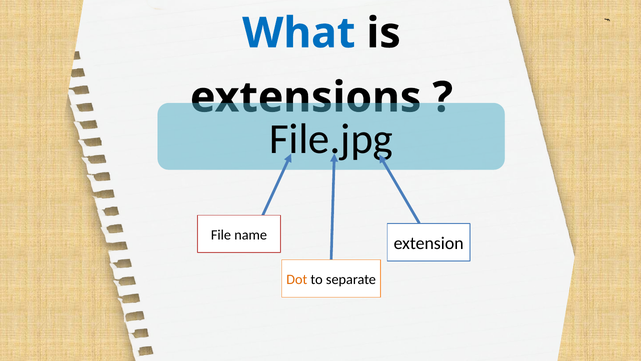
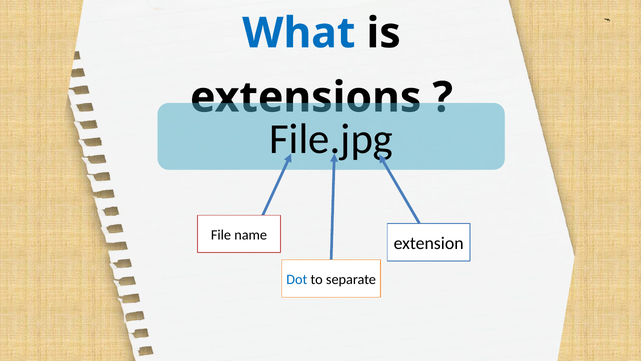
Dot colour: orange -> blue (297, 279)
